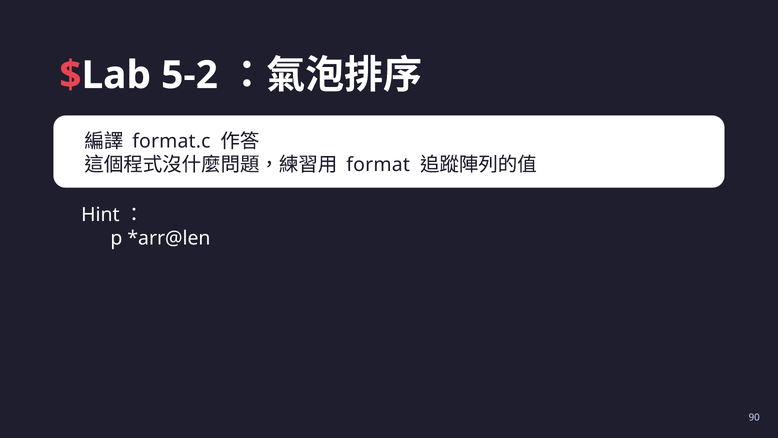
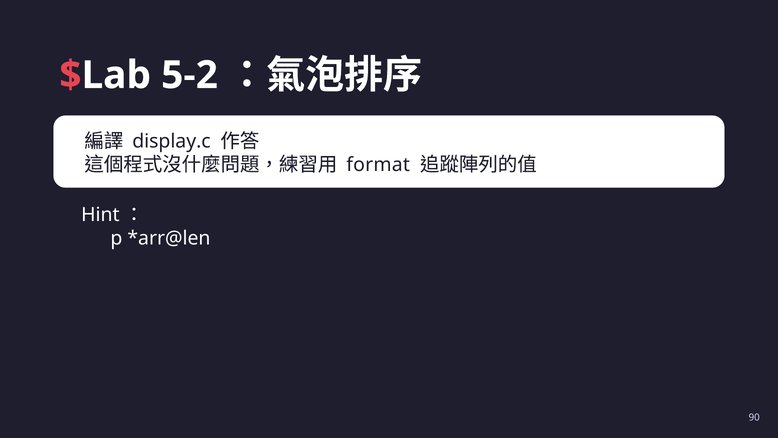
format.c: format.c -> display.c (171, 141)
